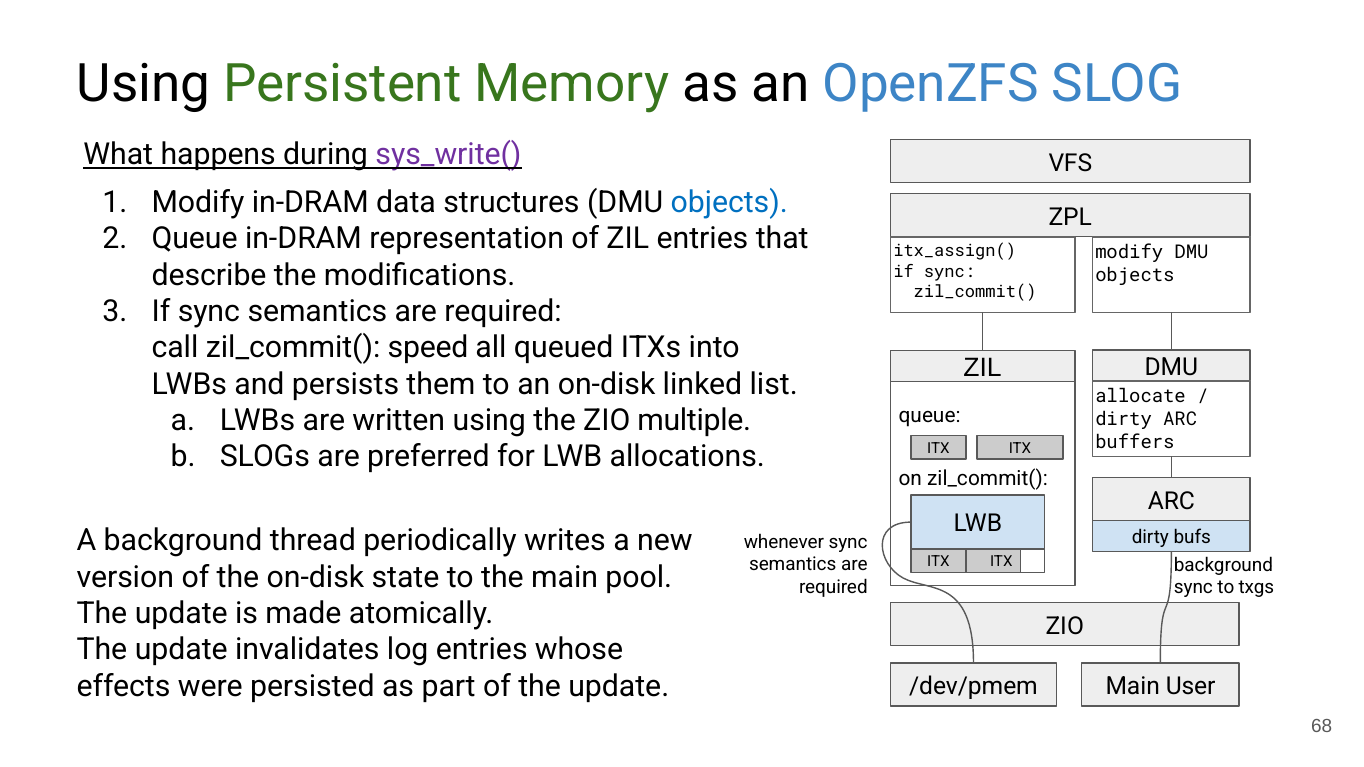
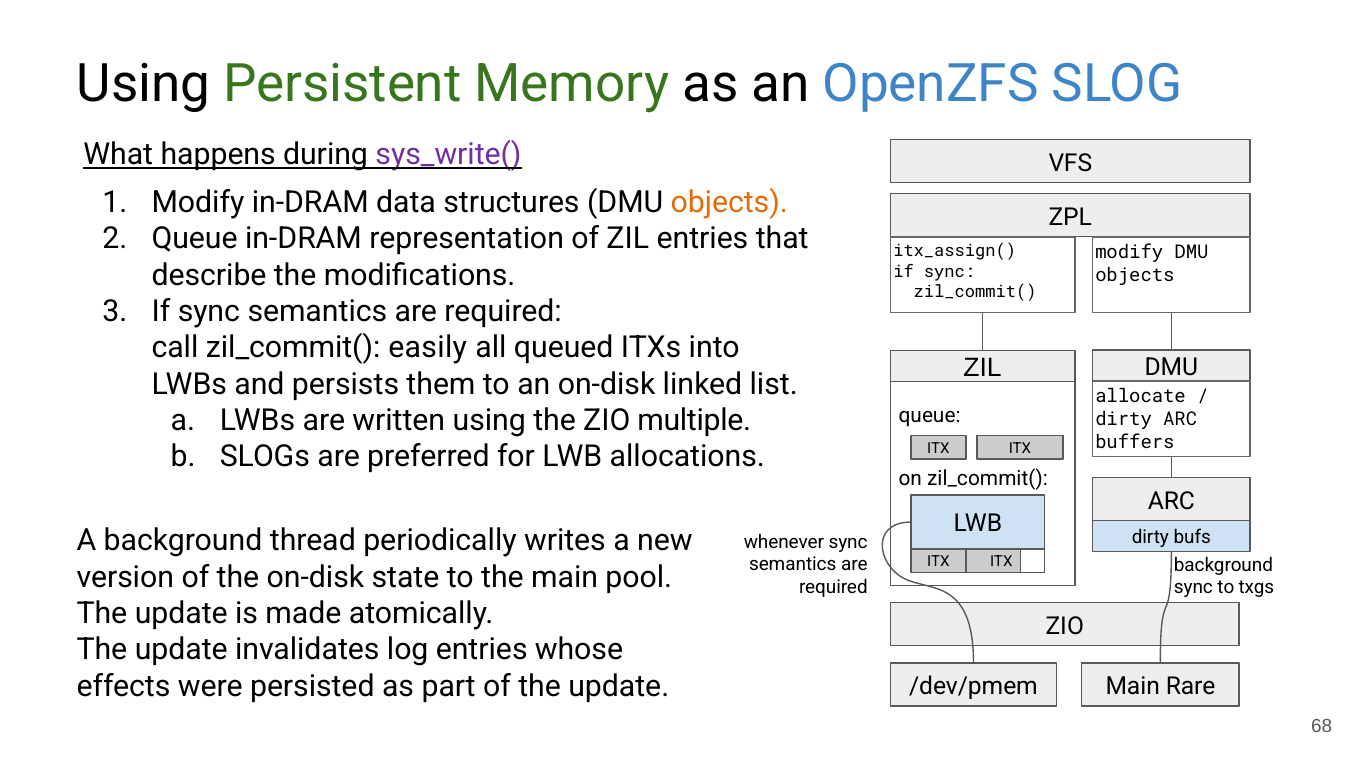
objects colour: blue -> orange (729, 203)
speed: speed -> easily (428, 348)
User: User -> Rare (1191, 686)
